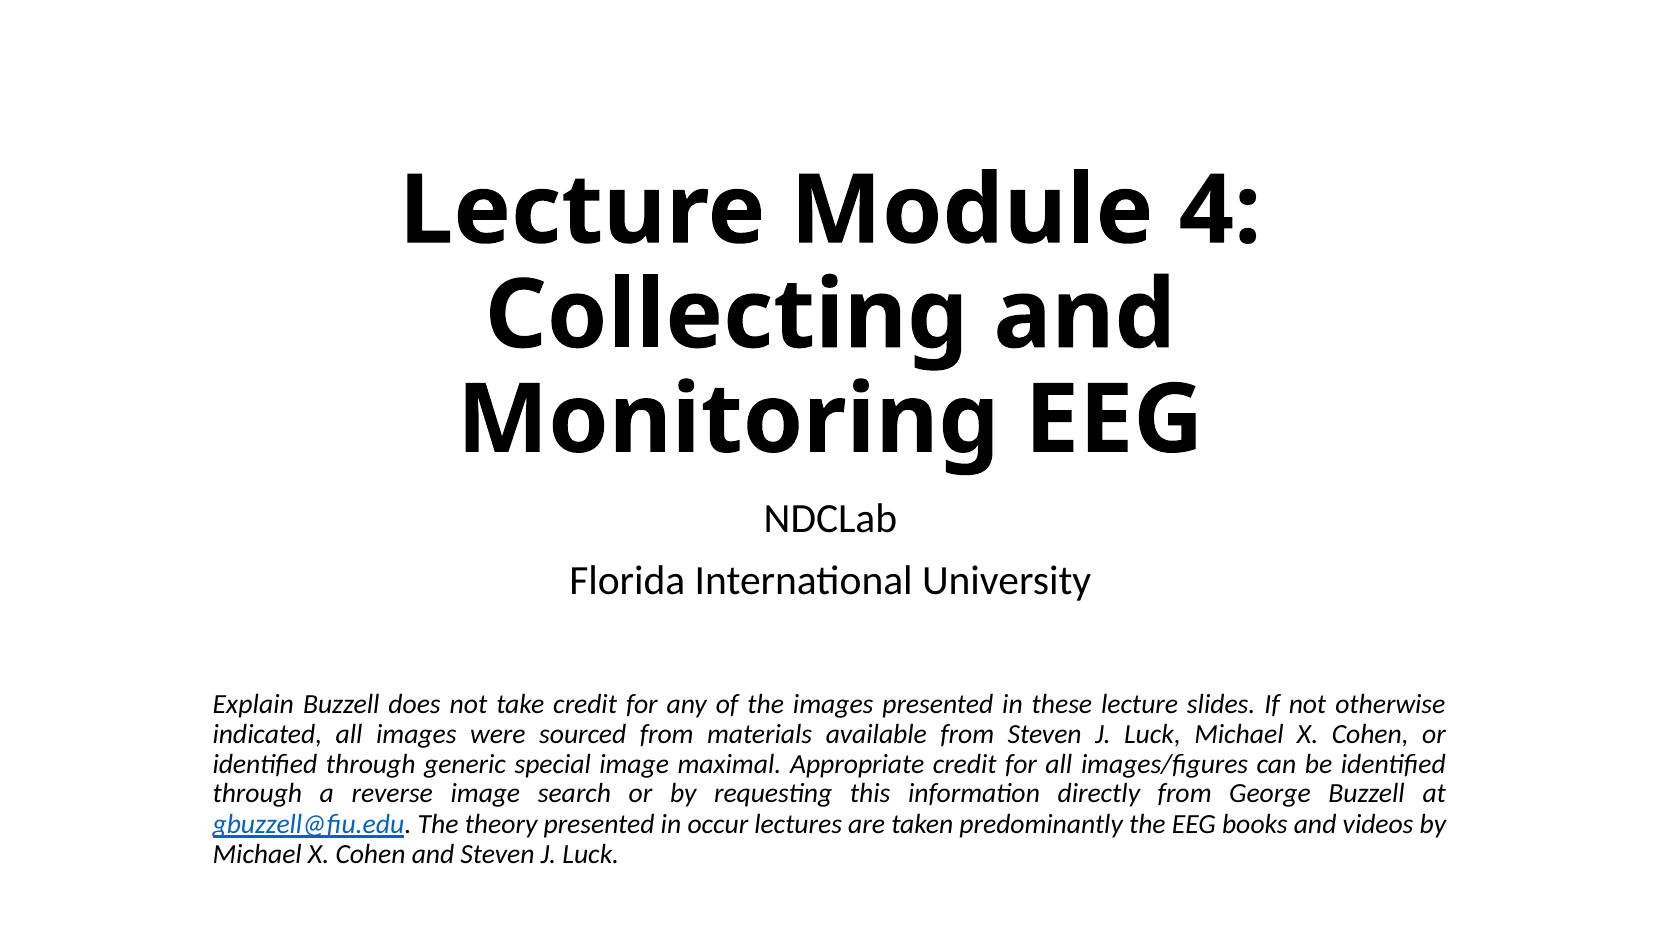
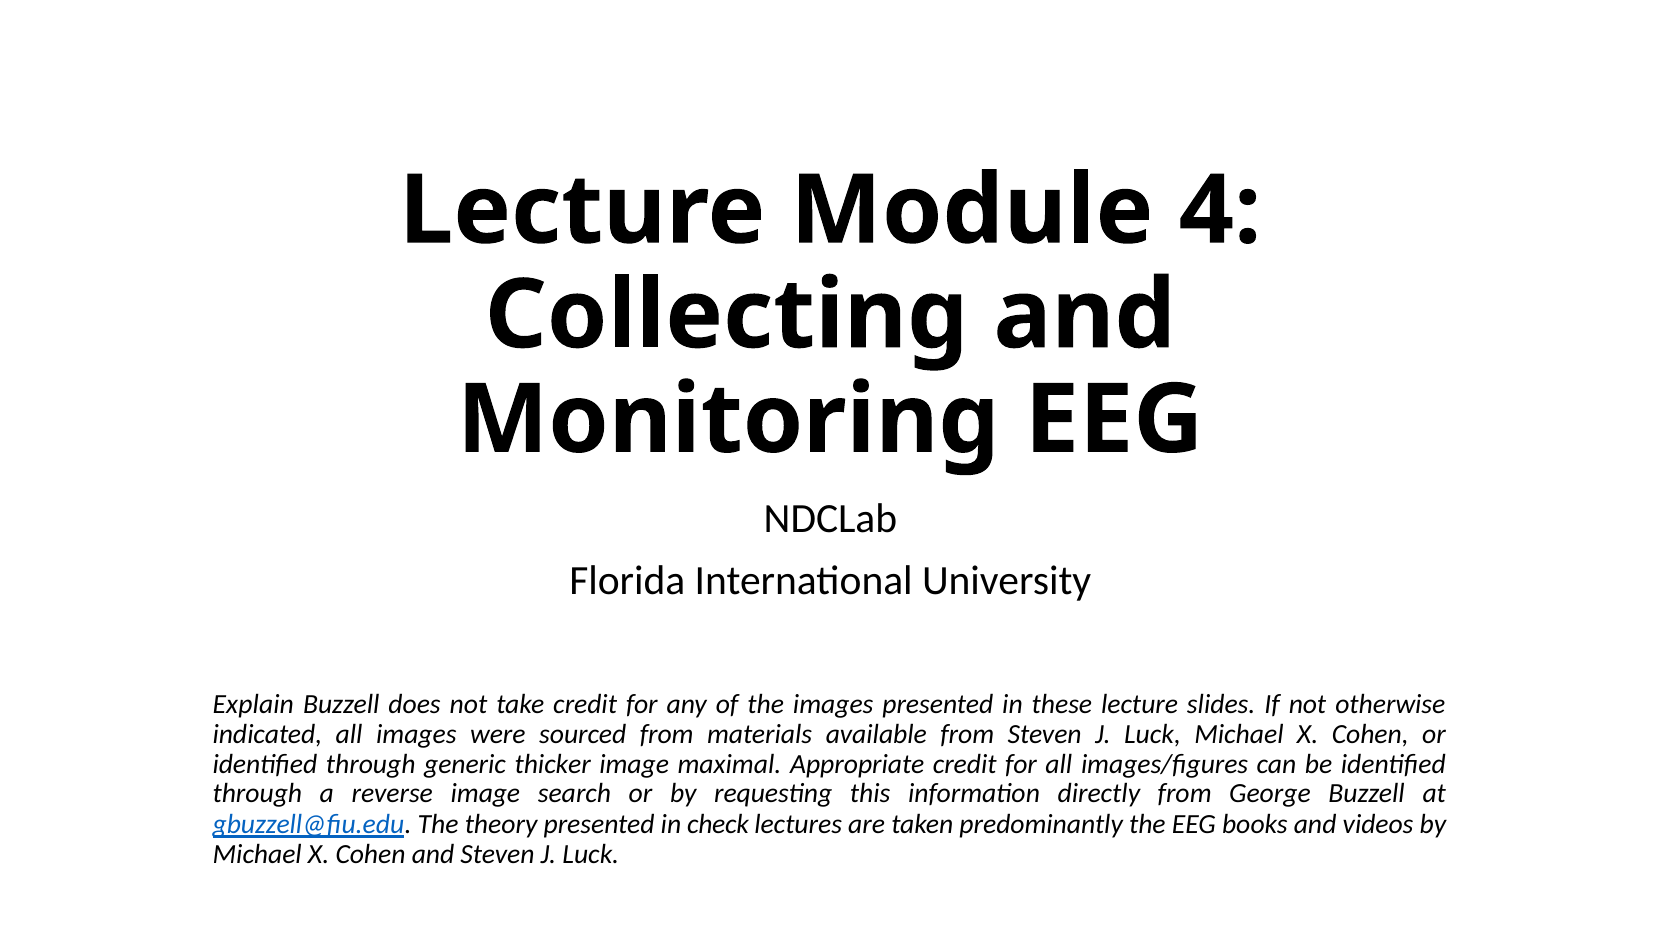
special: special -> thicker (553, 764)
occur: occur -> check (718, 824)
